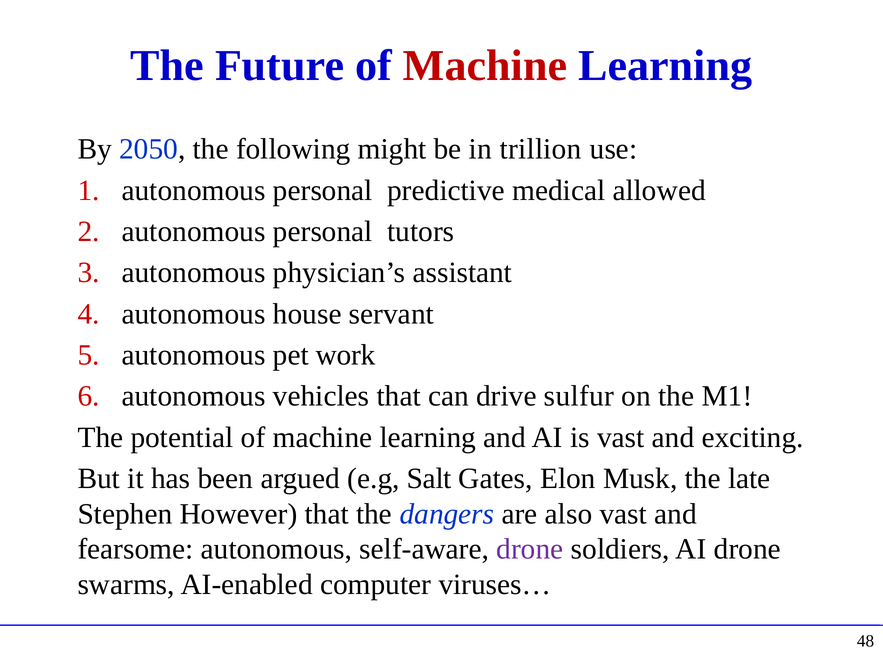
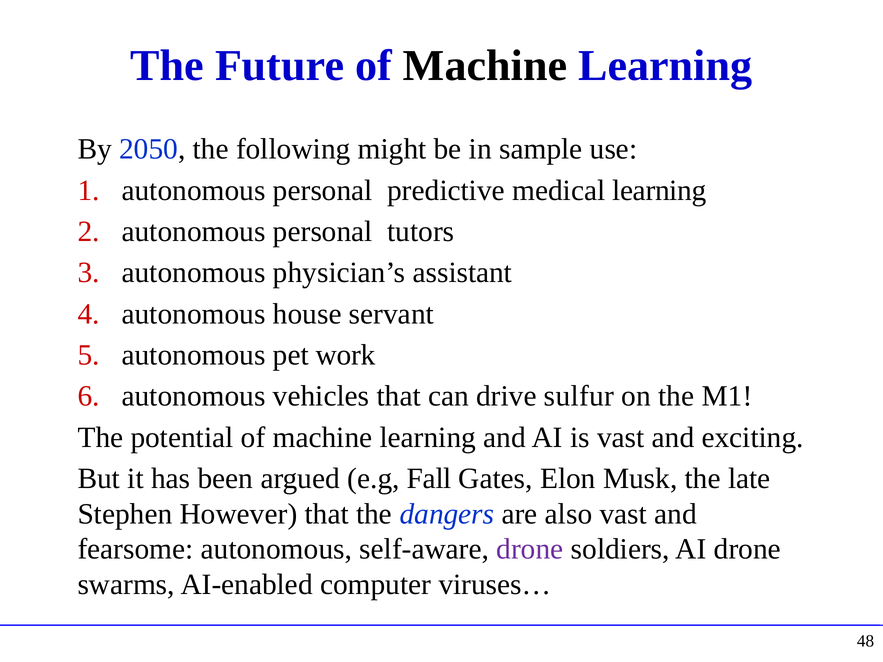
Machine colour: red -> black (485, 66)
trillion: trillion -> sample (541, 149)
medical allowed: allowed -> learning (659, 190)
Salt: Salt -> Fall (429, 479)
